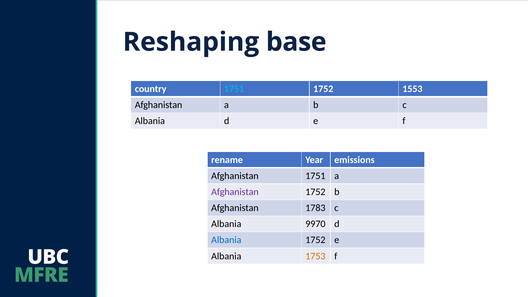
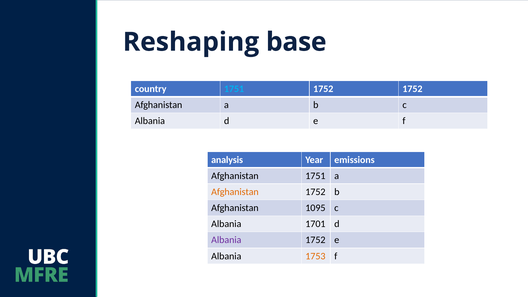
1752 1553: 1553 -> 1752 (412, 89)
rename: rename -> analysis (227, 160)
Afghanistan colour: purple -> orange (235, 192)
1783: 1783 -> 1095 (315, 208)
9970: 9970 -> 1701 (315, 224)
Albania colour: blue -> purple (226, 240)
